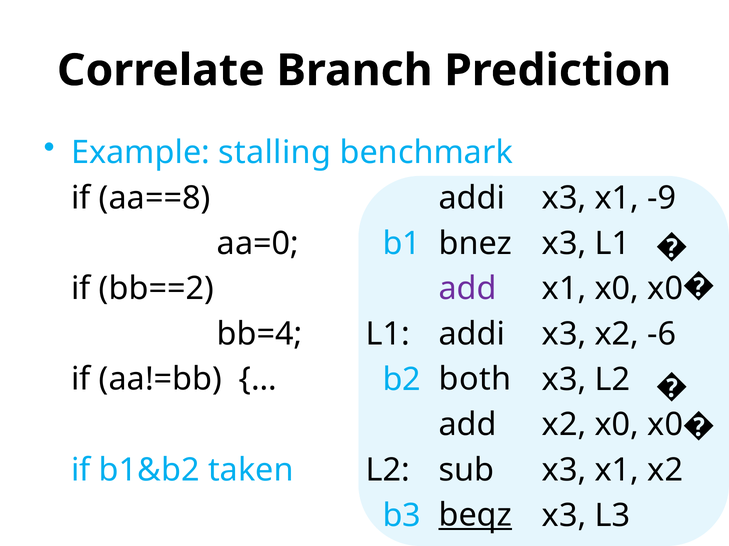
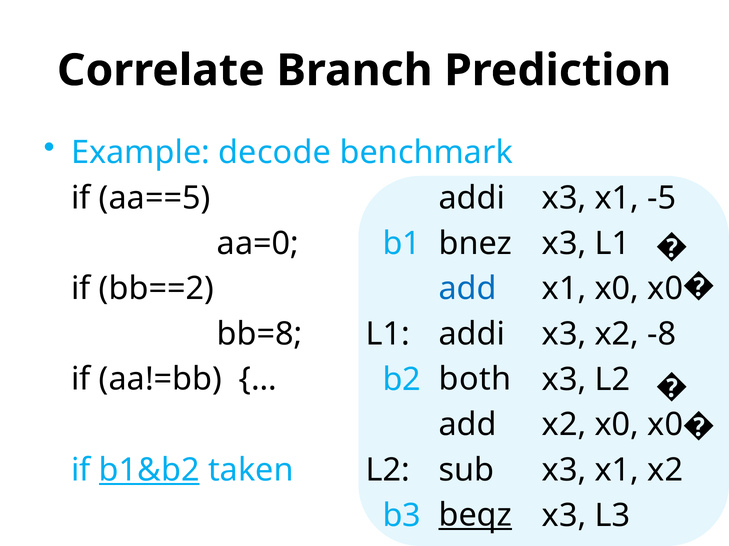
stalling: stalling -> decode (275, 153)
aa==8: aa==8 -> aa==5 (155, 198)
-9: -9 -> -5 (662, 198)
add colour: purple -> blue (468, 289)
bb=4: bb=4 -> bb=8 (260, 334)
-6: -6 -> -8 (662, 335)
b1&b2 underline: none -> present (149, 471)
